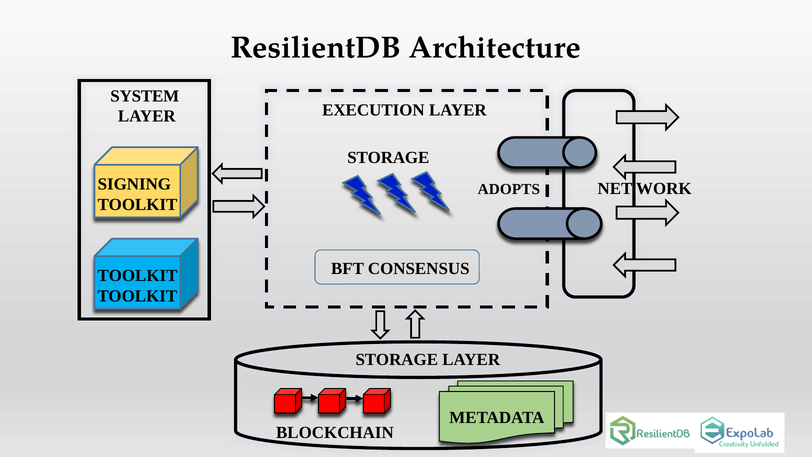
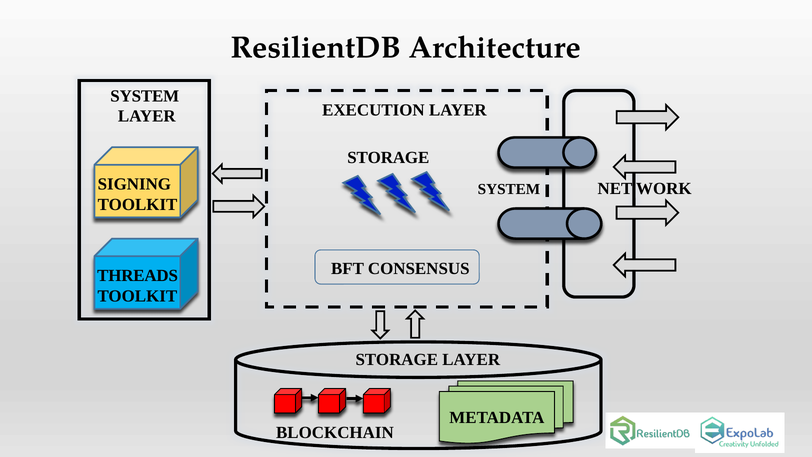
ADOPTS: ADOPTS -> SYSTEM (509, 189)
TOOLKIT: TOOLKIT -> THREADS (138, 276)
